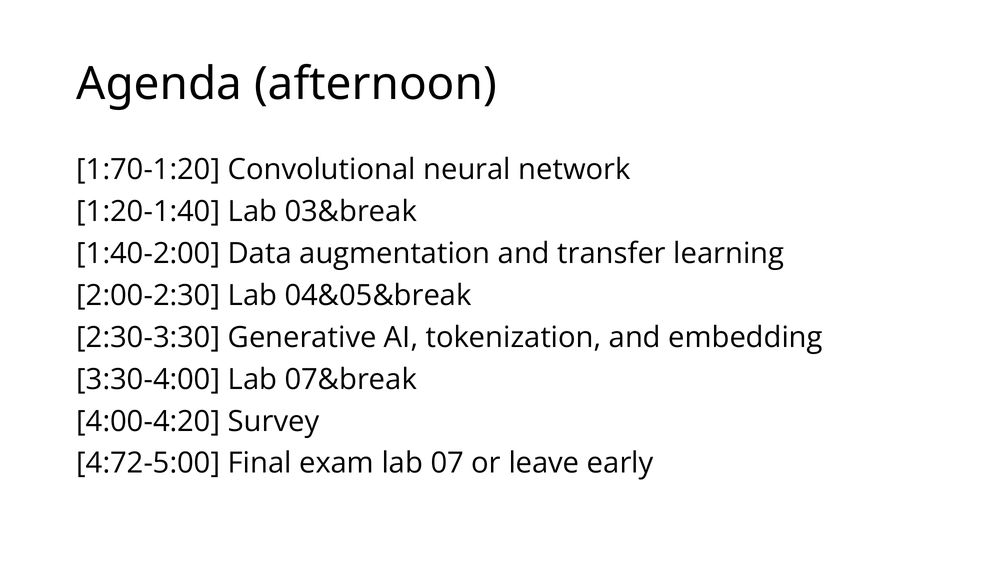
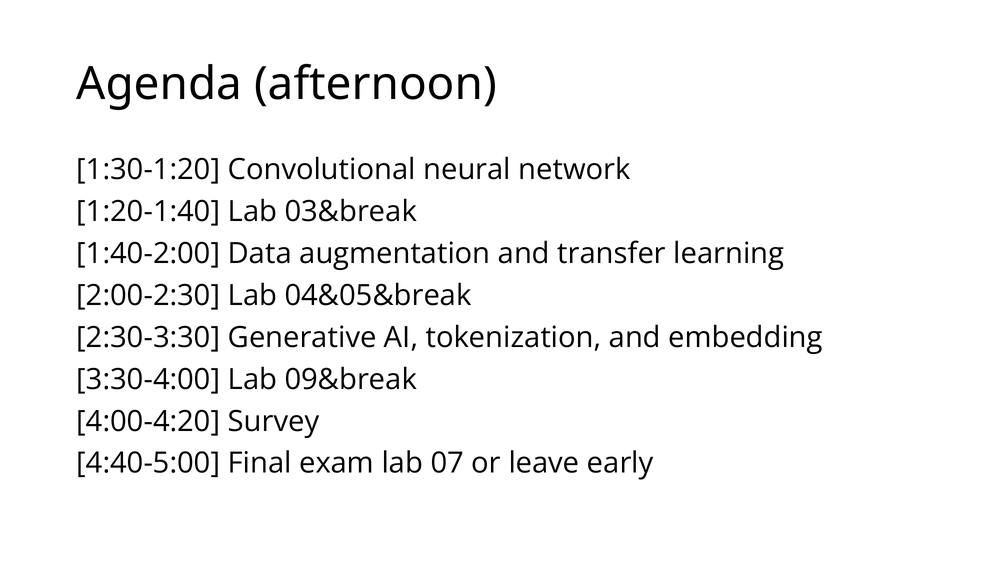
1:70-1:20: 1:70-1:20 -> 1:30-1:20 (148, 169)
07&break: 07&break -> 09&break (351, 379)
4:72-5:00: 4:72-5:00 -> 4:40-5:00 (148, 463)
